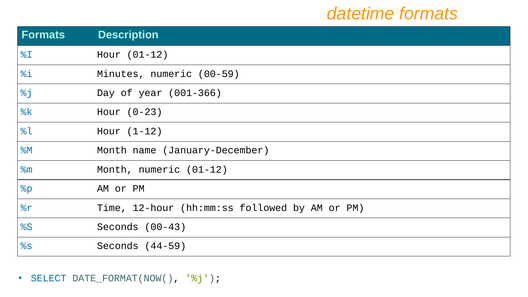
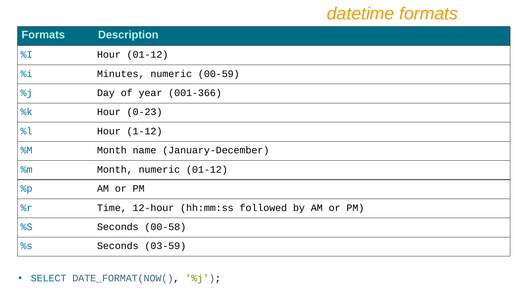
00-43: 00-43 -> 00-58 (165, 227)
44-59: 44-59 -> 03-59 (165, 246)
